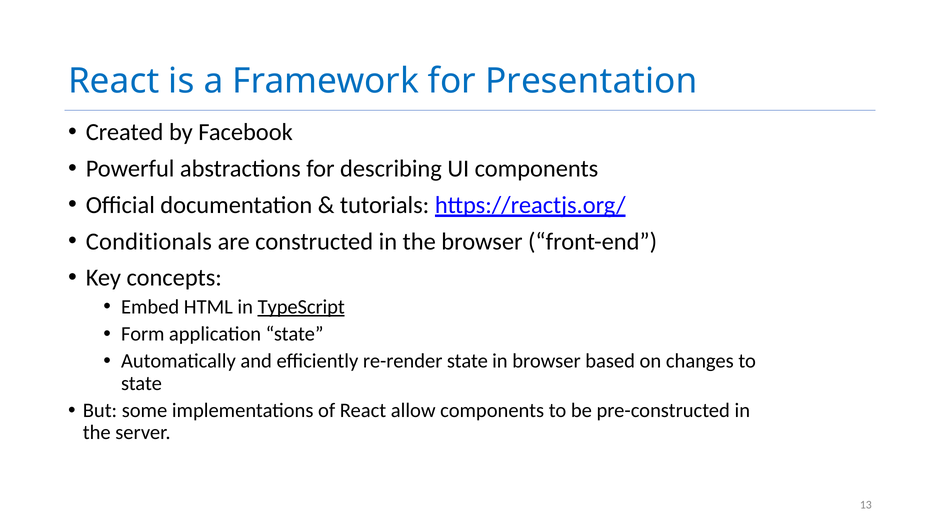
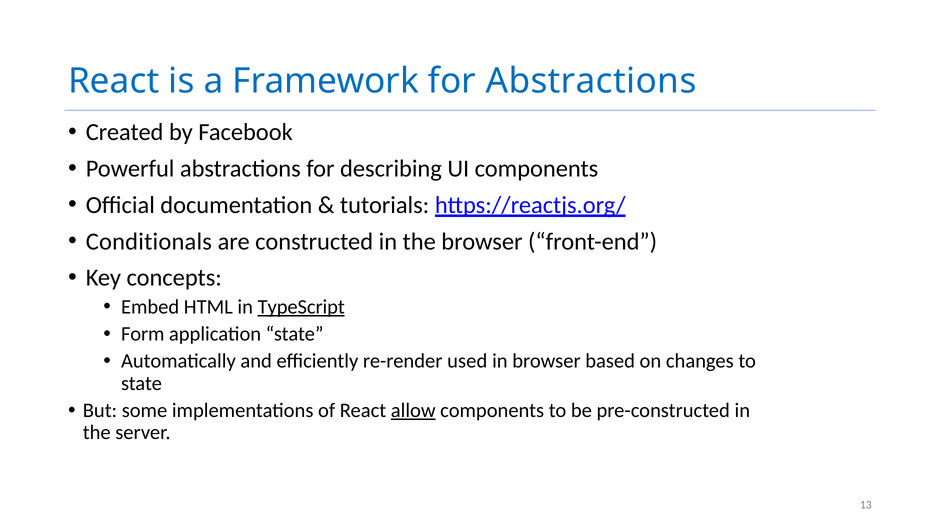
for Presentation: Presentation -> Abstractions (591, 81)
re-render state: state -> used (467, 361)
allow underline: none -> present (413, 410)
